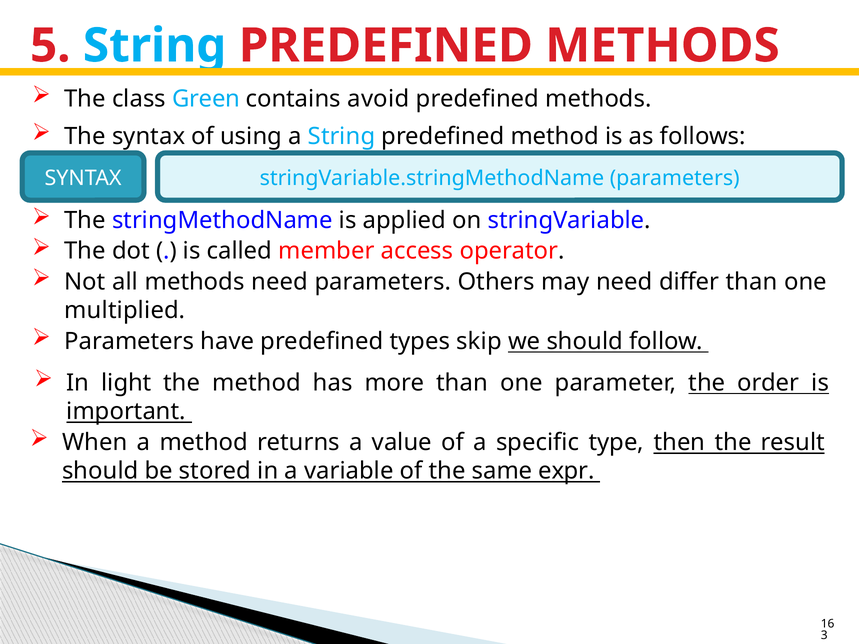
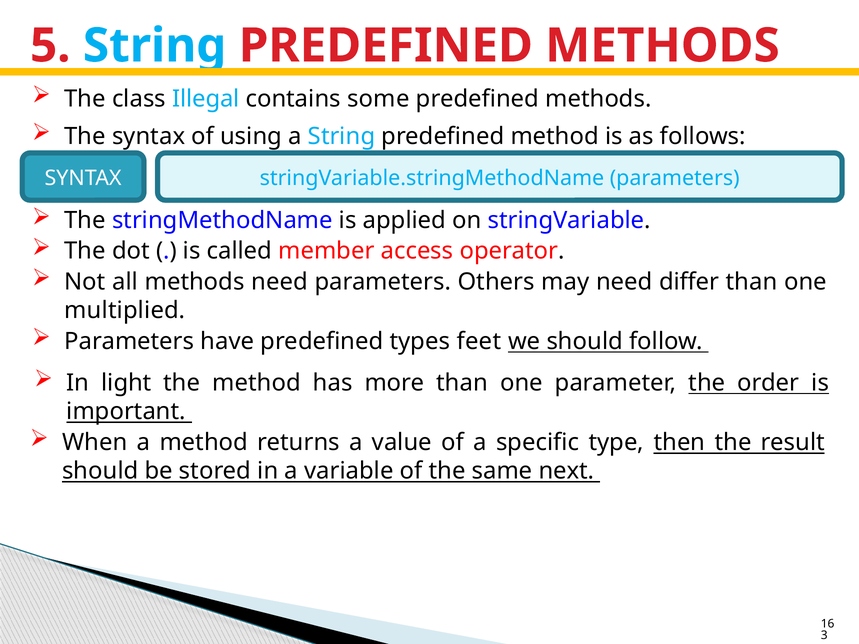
Green: Green -> Illegal (206, 99)
avoid: avoid -> some (378, 99)
skip: skip -> feet (479, 341)
expr: expr -> next (566, 471)
